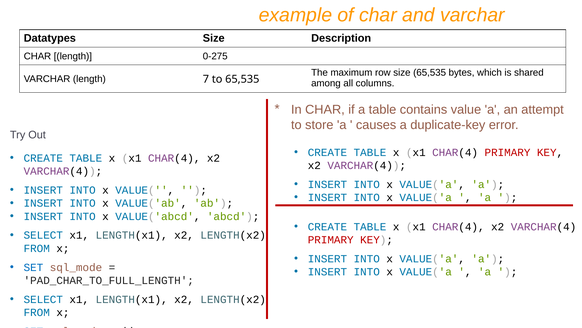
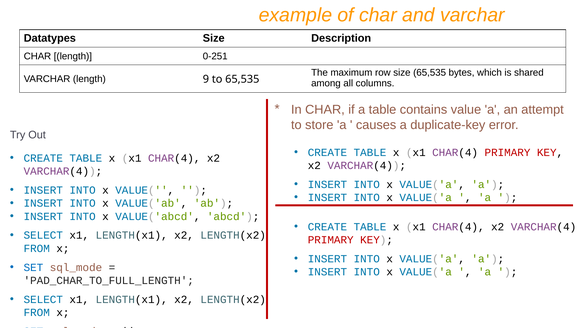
0-275: 0-275 -> 0-251 (215, 56)
7: 7 -> 9 (206, 79)
